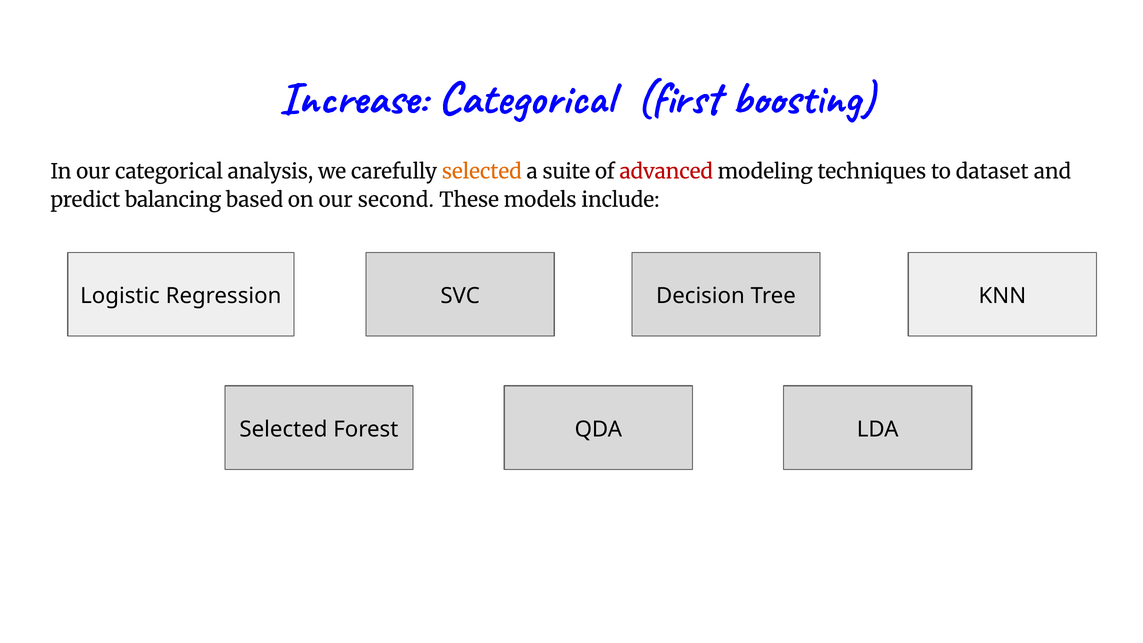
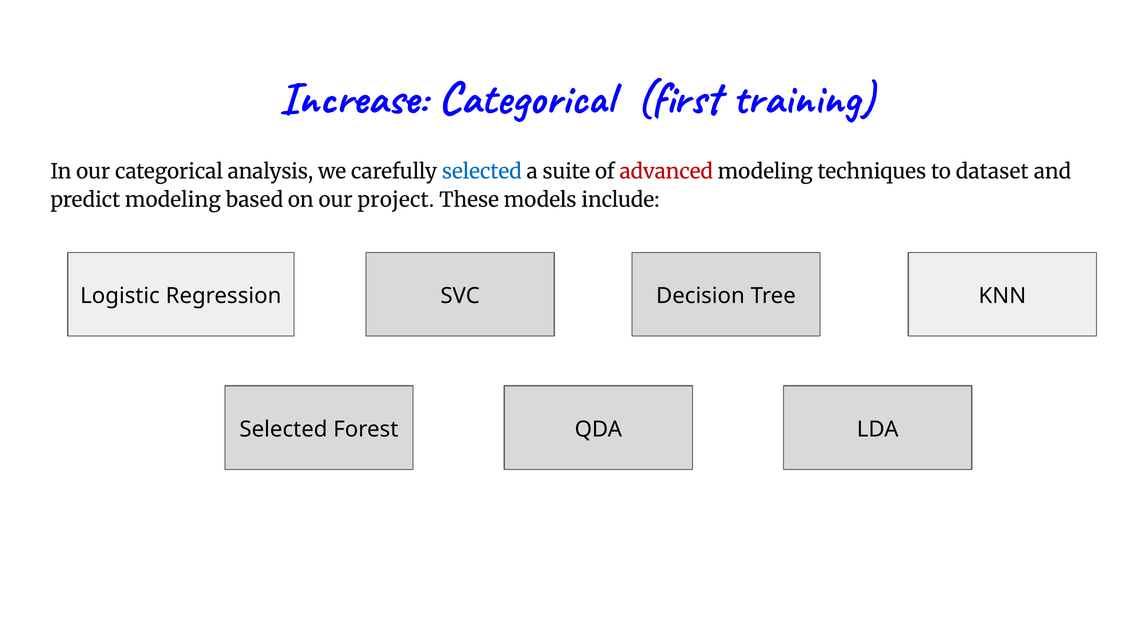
boosting: boosting -> training (803, 98)
selected colour: orange -> blue (482, 172)
predict balancing: balancing -> modeling (173, 200)
second: second -> project (396, 200)
